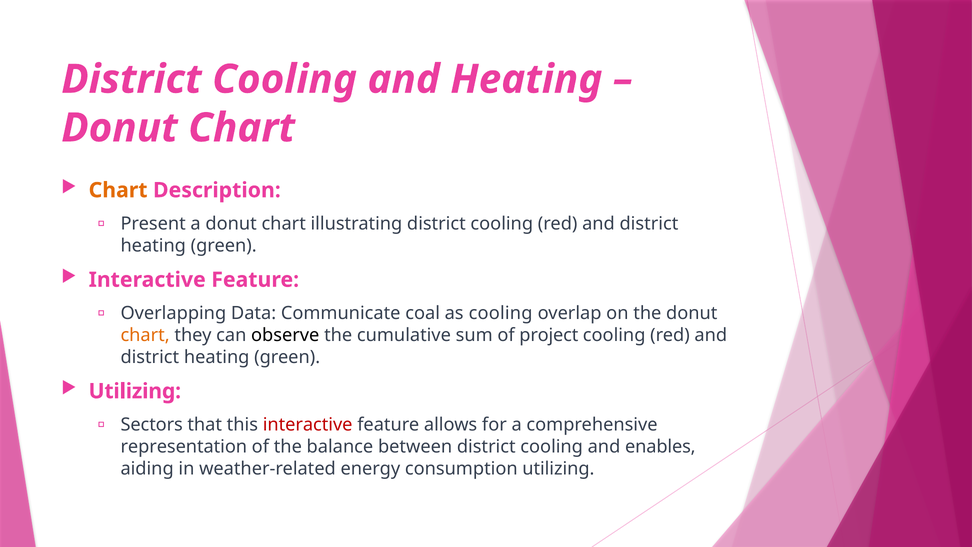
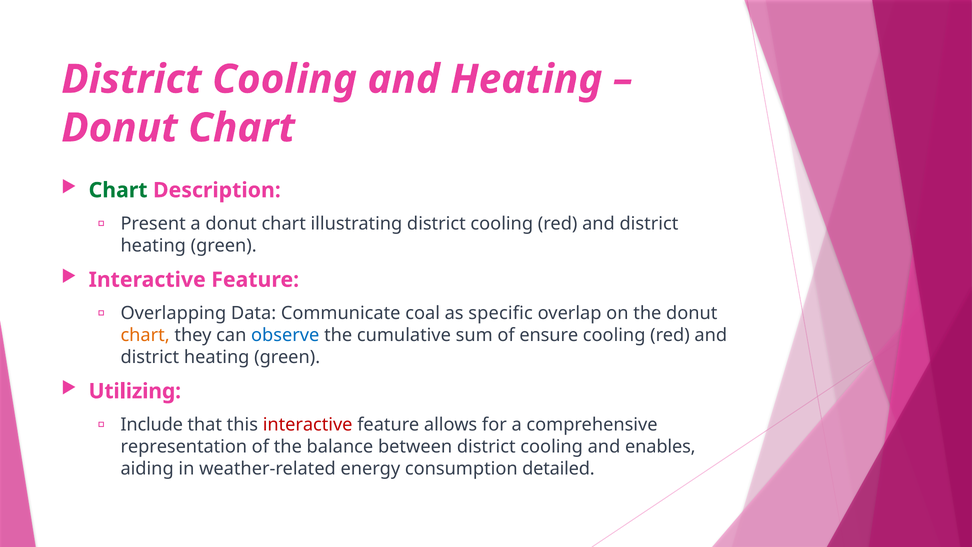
Chart colour: orange -> green (118, 190)
as cooling: cooling -> specific (501, 313)
observe colour: black -> blue (285, 335)
project: project -> ensure (549, 335)
Sectors: Sectors -> Include (152, 425)
consumption utilizing: utilizing -> detailed (558, 468)
